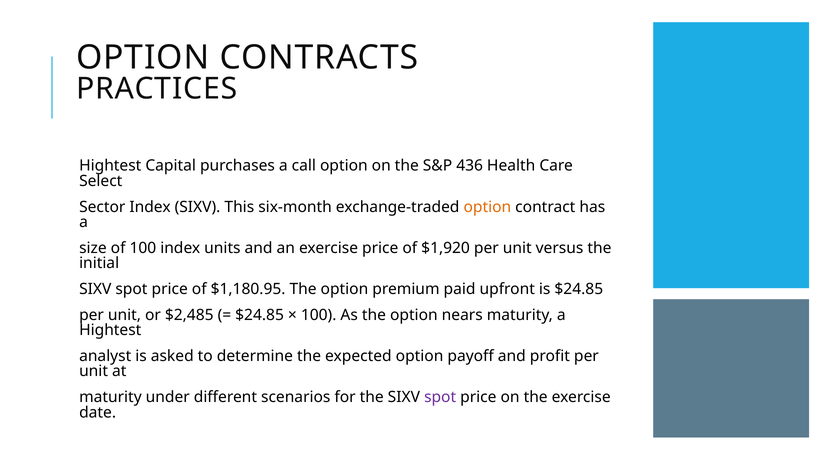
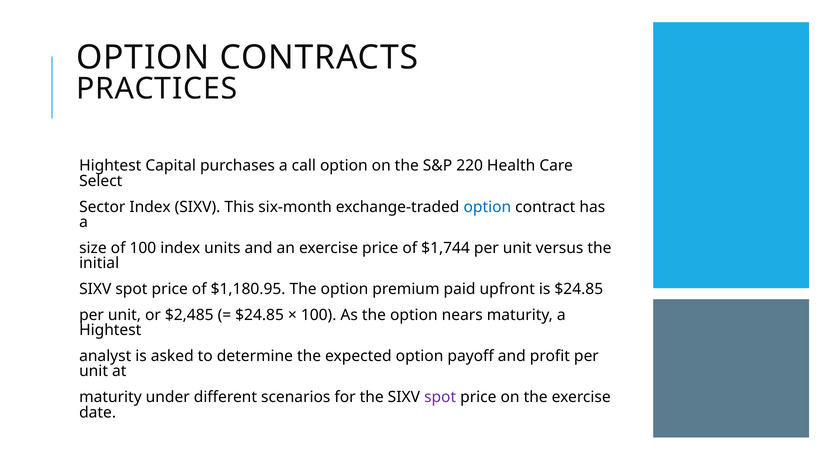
436: 436 -> 220 (470, 166)
option colour: orange -> blue (487, 207)
$1,920: $1,920 -> $1,744 (446, 248)
